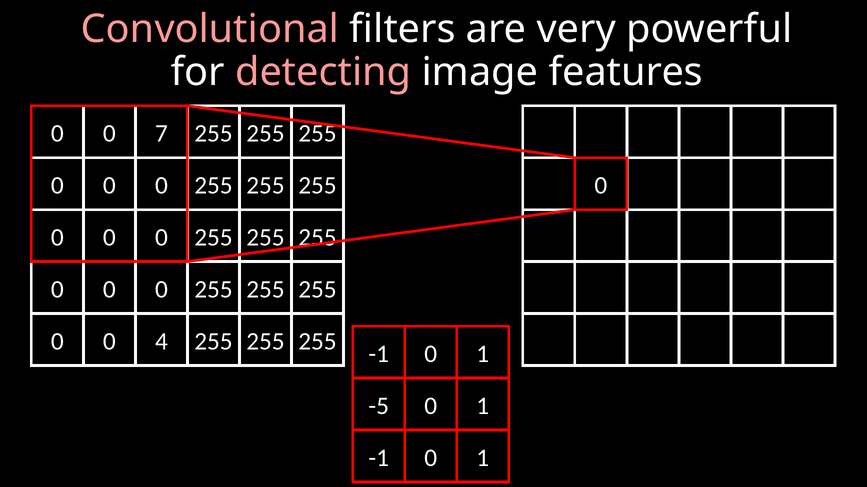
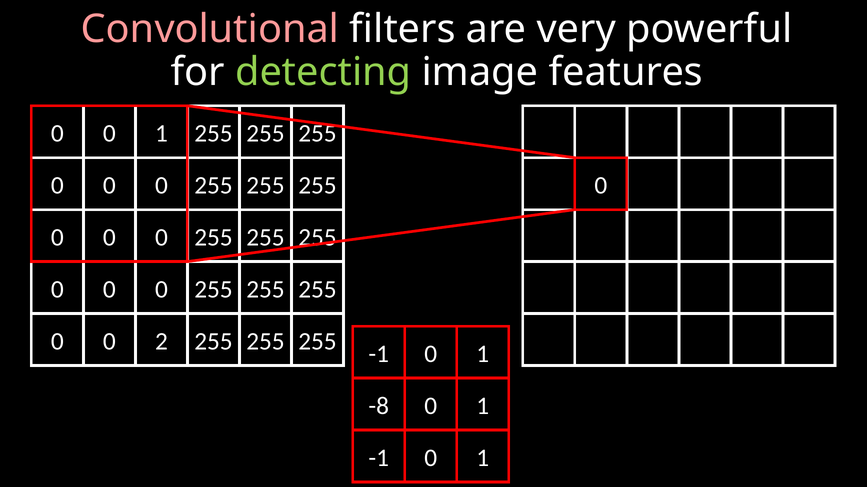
detecting colour: pink -> light green (323, 72)
7: 7 -> 1 (161, 134)
4: 4 -> 2 (161, 342)
-5: -5 -> -8 (379, 406)
